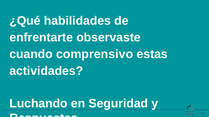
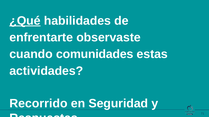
¿Qué underline: none -> present (25, 21)
comprensivo: comprensivo -> comunidades (95, 54)
Luchando: Luchando -> Recorrido (38, 104)
